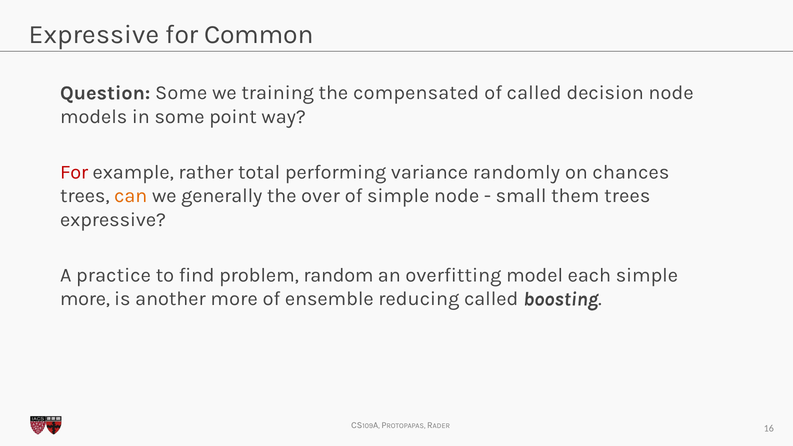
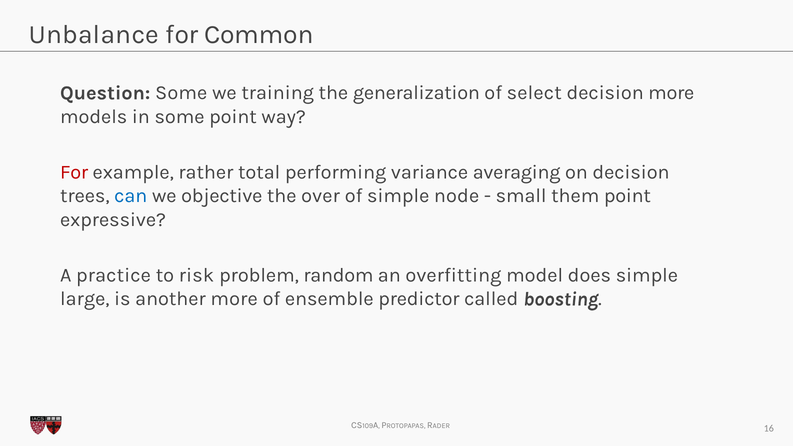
Expressive: Expressive -> Unbalance (94, 35)
compensated: compensated -> generalization (416, 93)
of called: called -> select (534, 93)
decision node: node -> more (671, 93)
randomly: randomly -> averaging (517, 172)
on chances: chances -> decision (631, 172)
can colour: orange -> blue (131, 196)
generally: generally -> objective (222, 196)
them trees: trees -> point (627, 196)
find: find -> risk (196, 275)
each: each -> does (589, 275)
more: more -> large (85, 299)
reducing: reducing -> predictor (419, 299)
